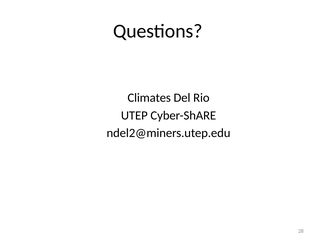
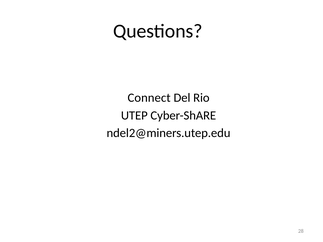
Climates: Climates -> Connect (149, 98)
